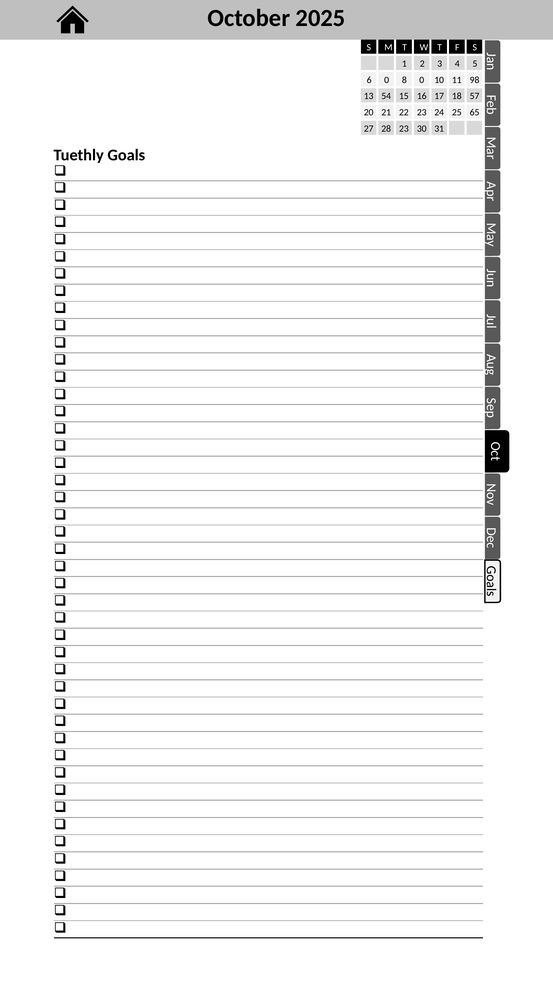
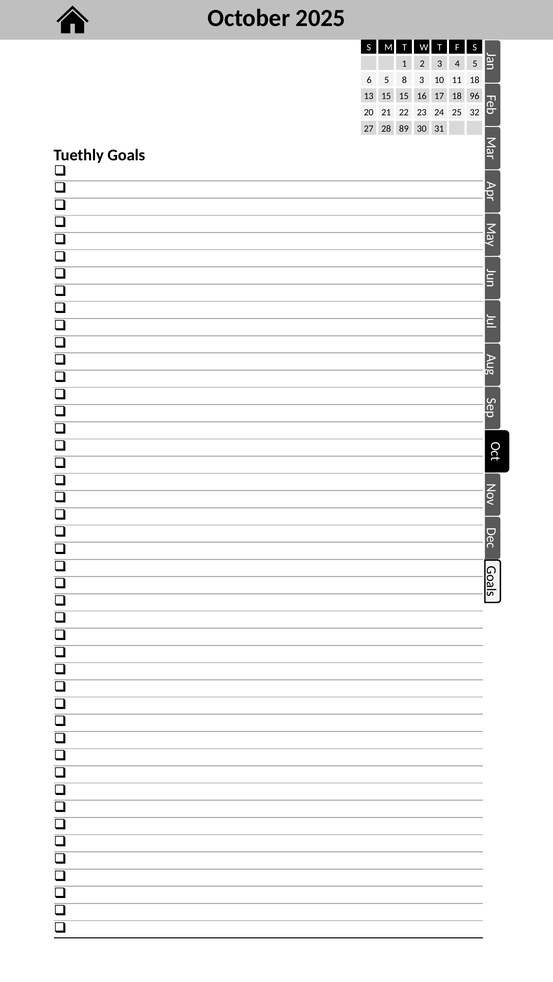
6 0: 0 -> 5 (387, 80)
8 0: 0 -> 3 (422, 80)
11 98: 98 -> 18 (475, 80)
13 54: 54 -> 15 (386, 96)
57: 57 -> 96 (475, 96)
65: 65 -> 32 (475, 112)
28 23: 23 -> 89 (404, 129)
